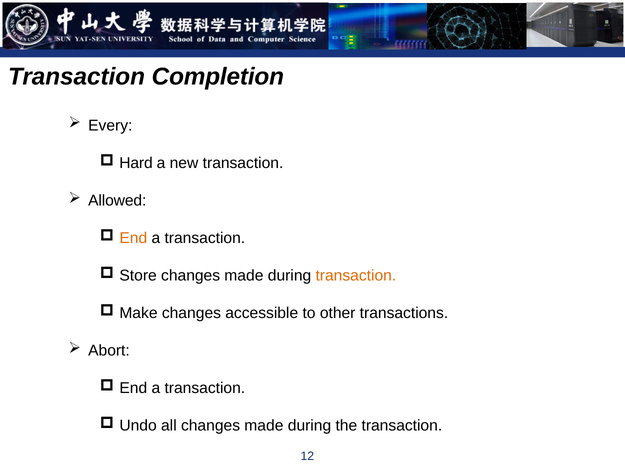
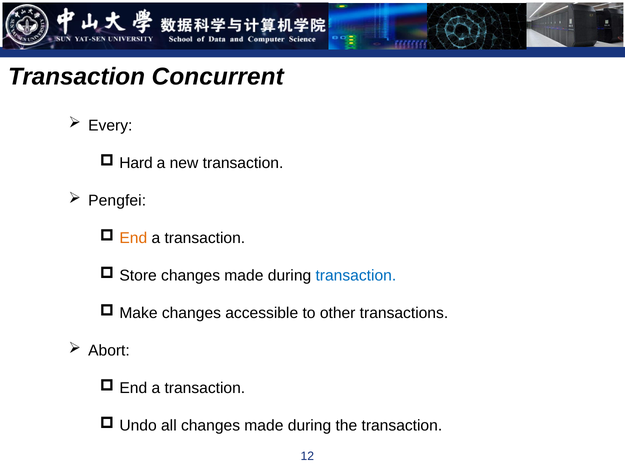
Completion: Completion -> Concurrent (218, 77)
Allowed: Allowed -> Pengfei (117, 200)
transaction colour: orange -> blue (356, 275)
